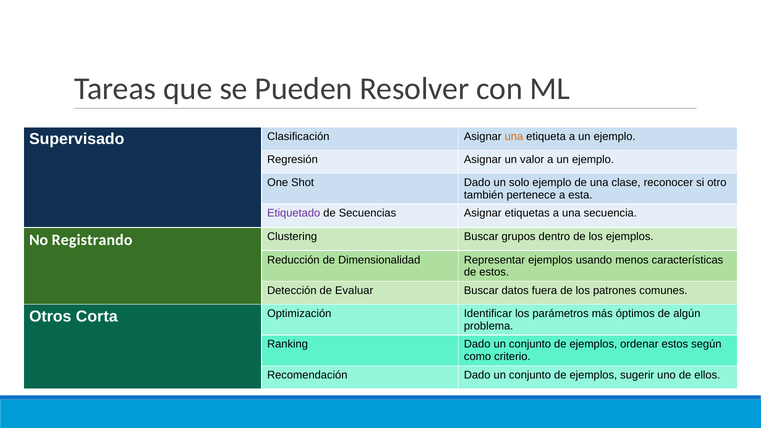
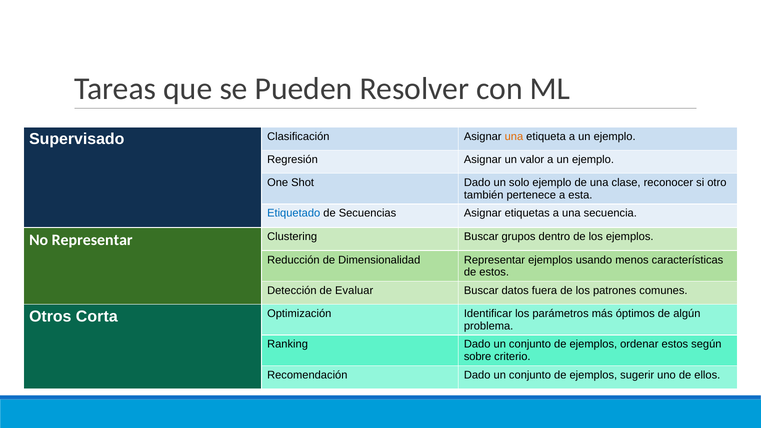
Etiquetado colour: purple -> blue (294, 213)
No Registrando: Registrando -> Representar (92, 240)
como: como -> sobre (478, 357)
